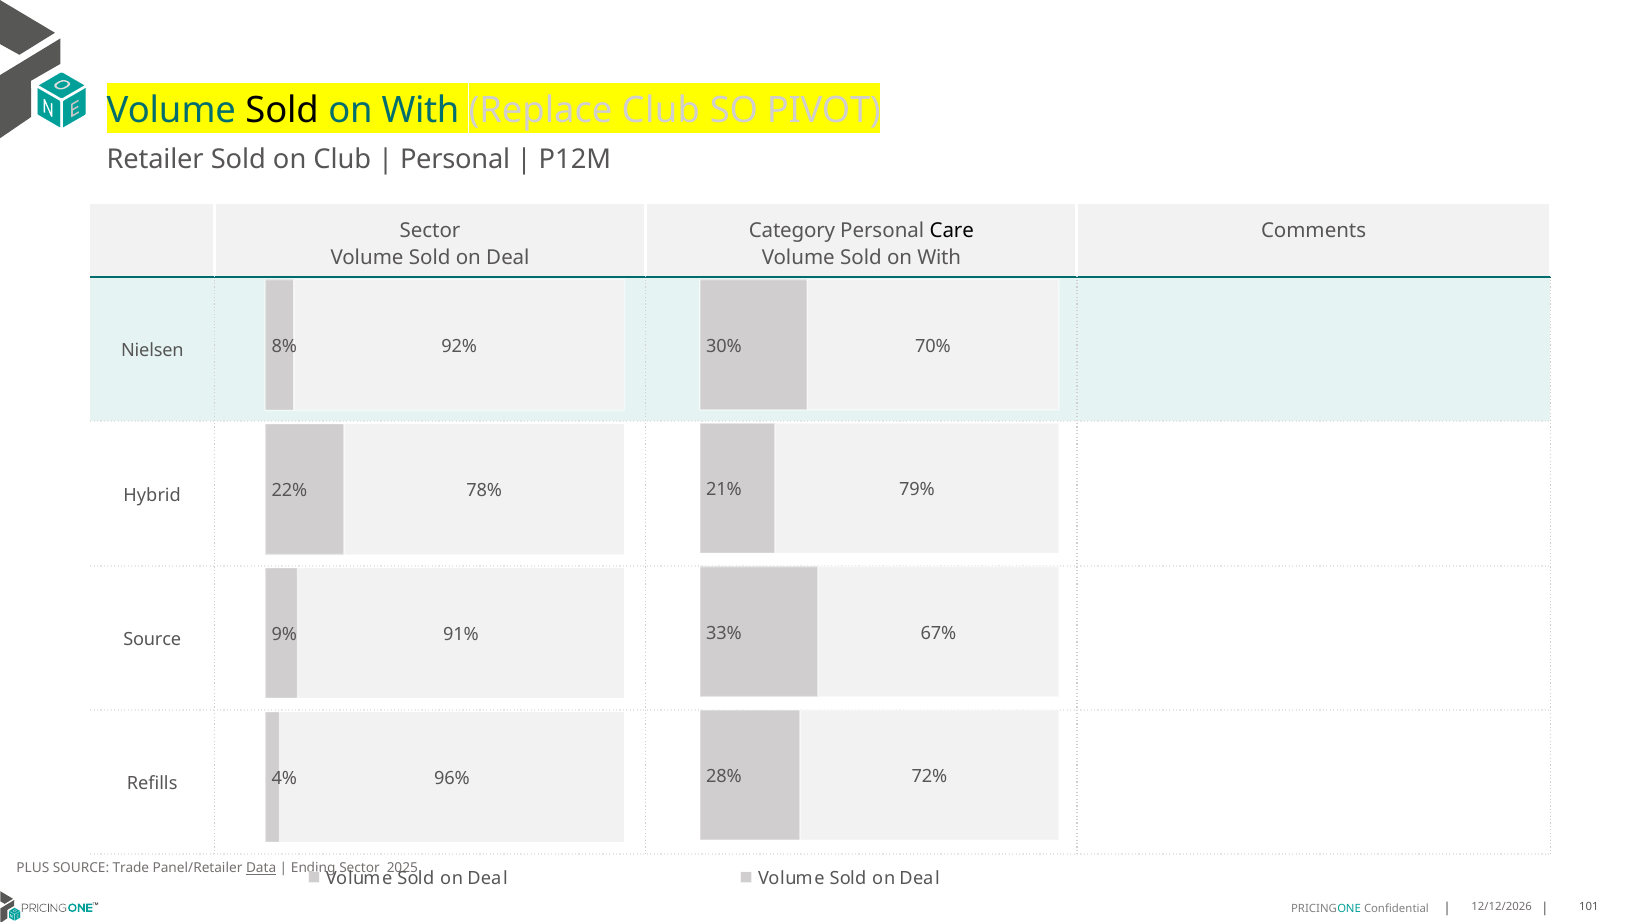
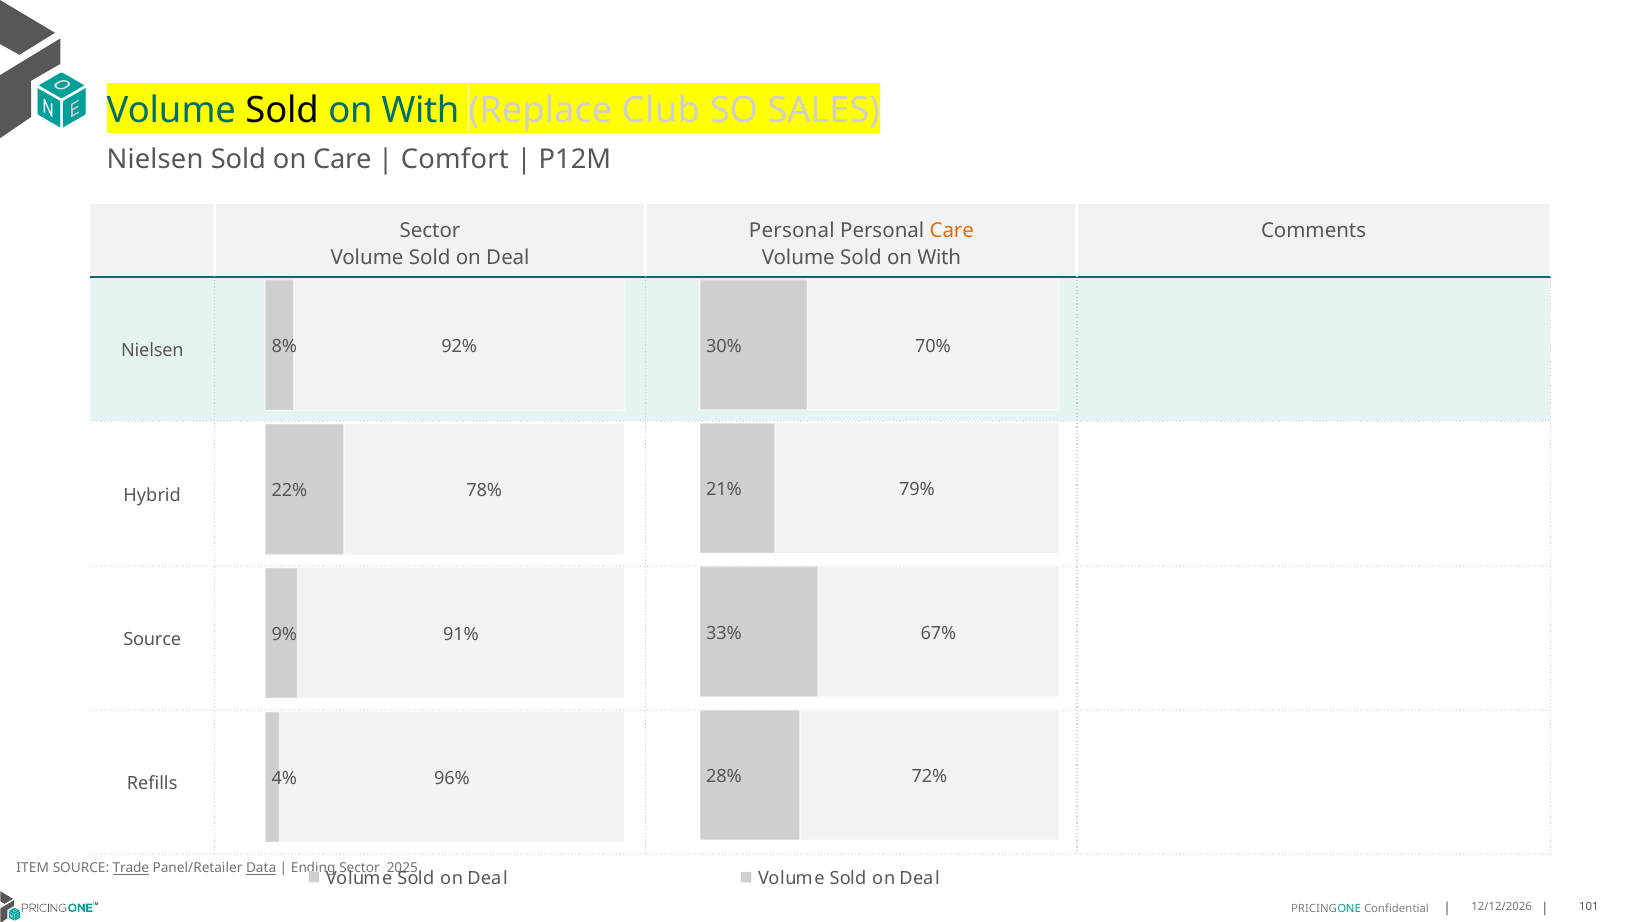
PIVOT: PIVOT -> SALES (824, 110)
Retailer: Retailer -> Nielsen (155, 160)
on Club: Club -> Care (342, 160)
Personal: Personal -> Comfort (455, 160)
Category: Category -> Personal (792, 230)
Care colour: black -> orange (952, 230)
PLUS: PLUS -> ITEM (33, 868)
Trade underline: none -> present (131, 868)
